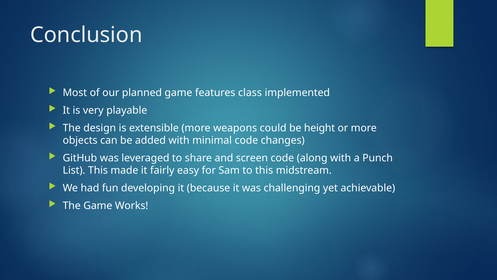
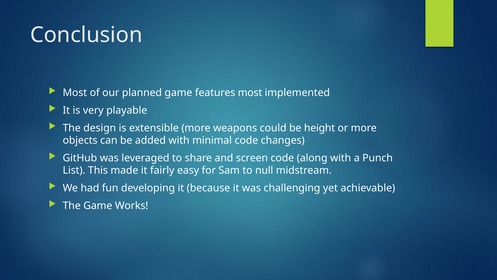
features class: class -> most (250, 92)
to this: this -> null (264, 170)
